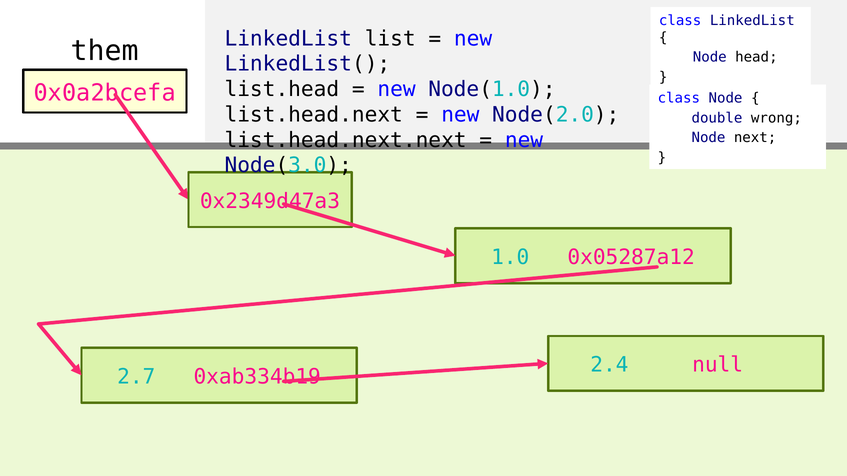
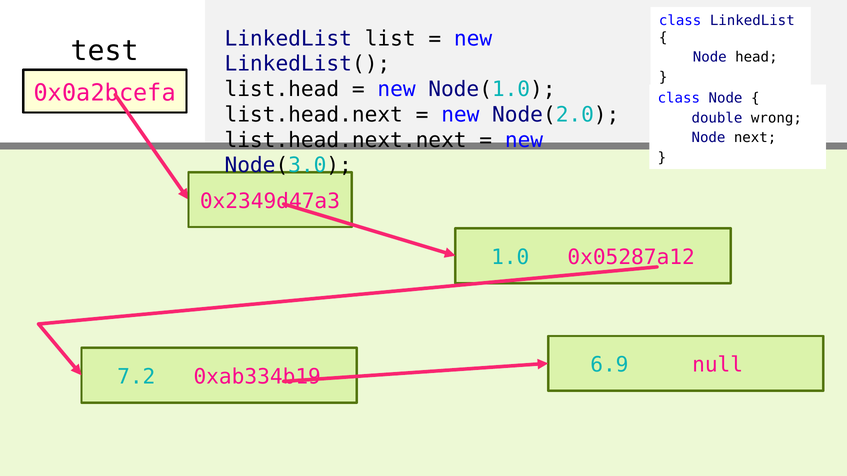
them: them -> test (105, 51)
2.4: 2.4 -> 6.9 (609, 365)
2.7: 2.7 -> 7.2 (136, 377)
